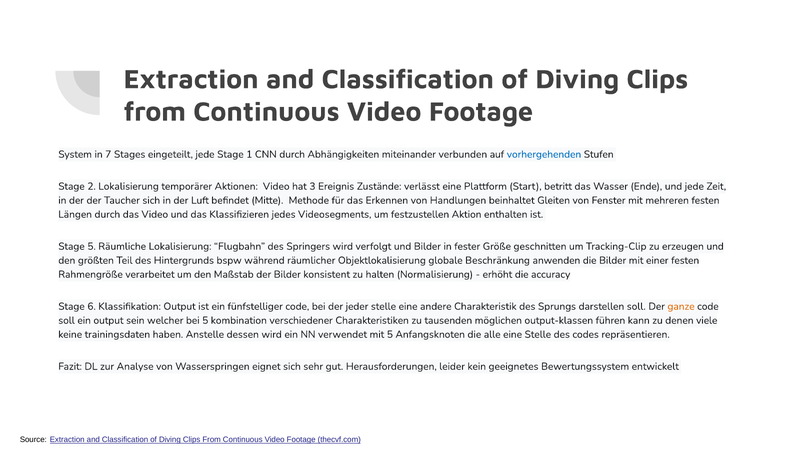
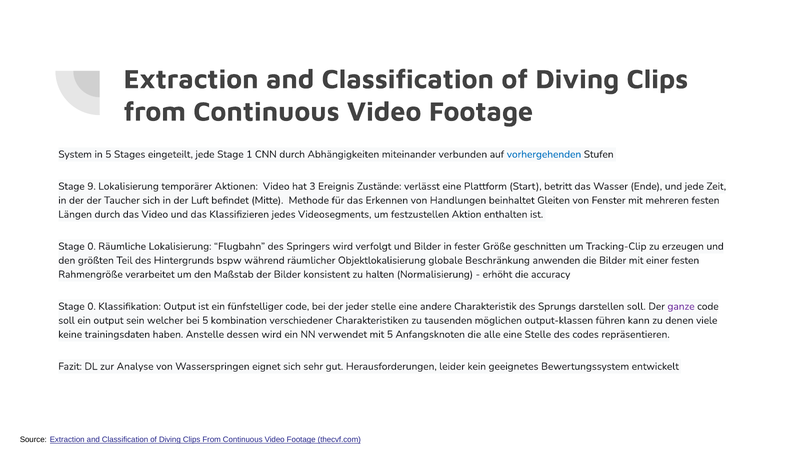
in 7: 7 -> 5 (108, 154)
2: 2 -> 9 (92, 186)
5: 5 -> 0 (92, 246)
6: 6 -> 0 (92, 306)
ganze colour: orange -> purple (681, 306)
